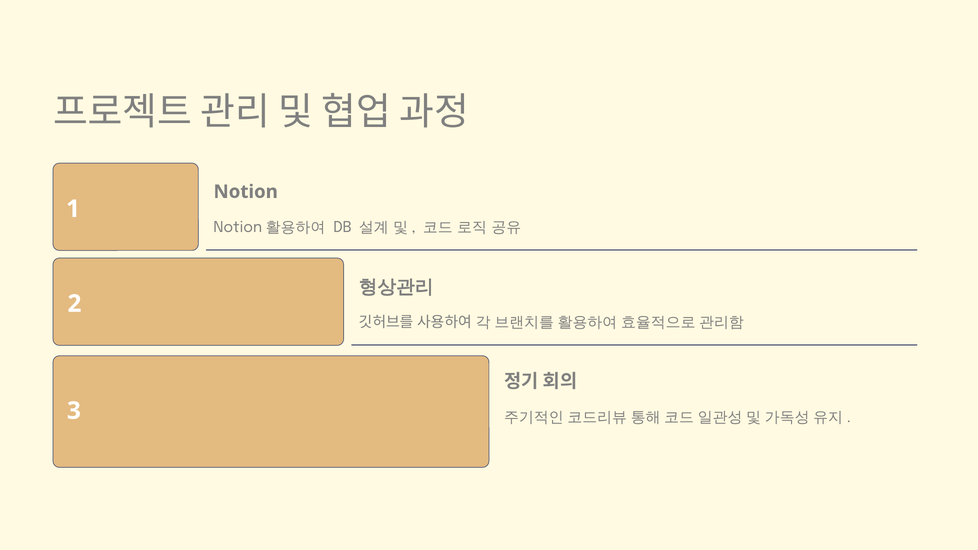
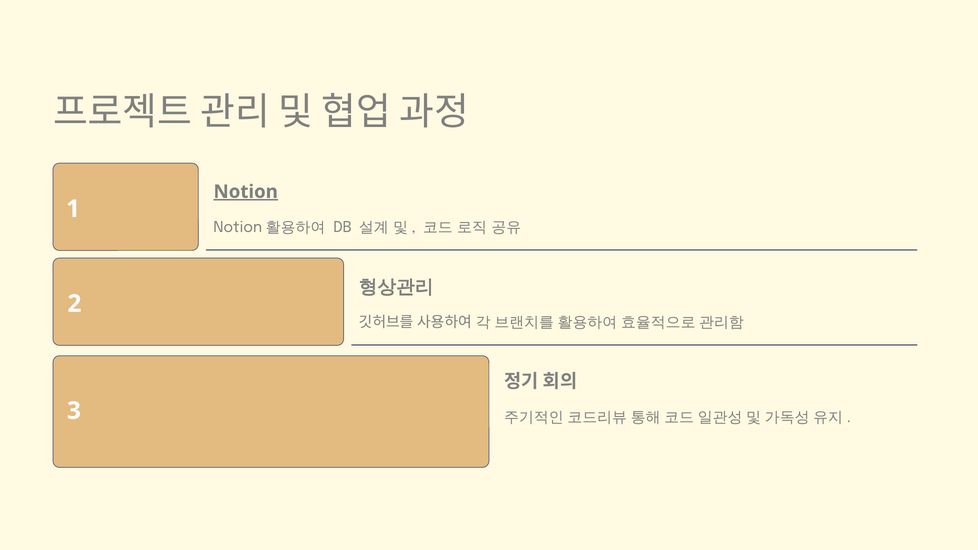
Notion underline: none -> present (246, 192)
